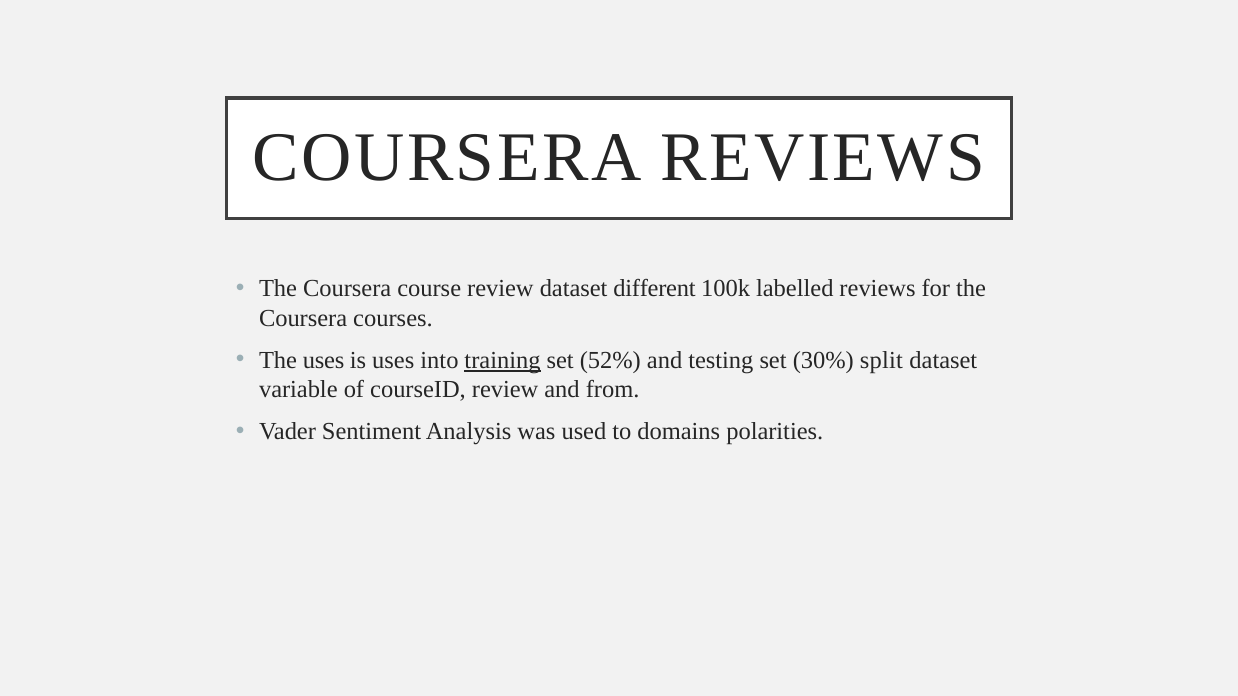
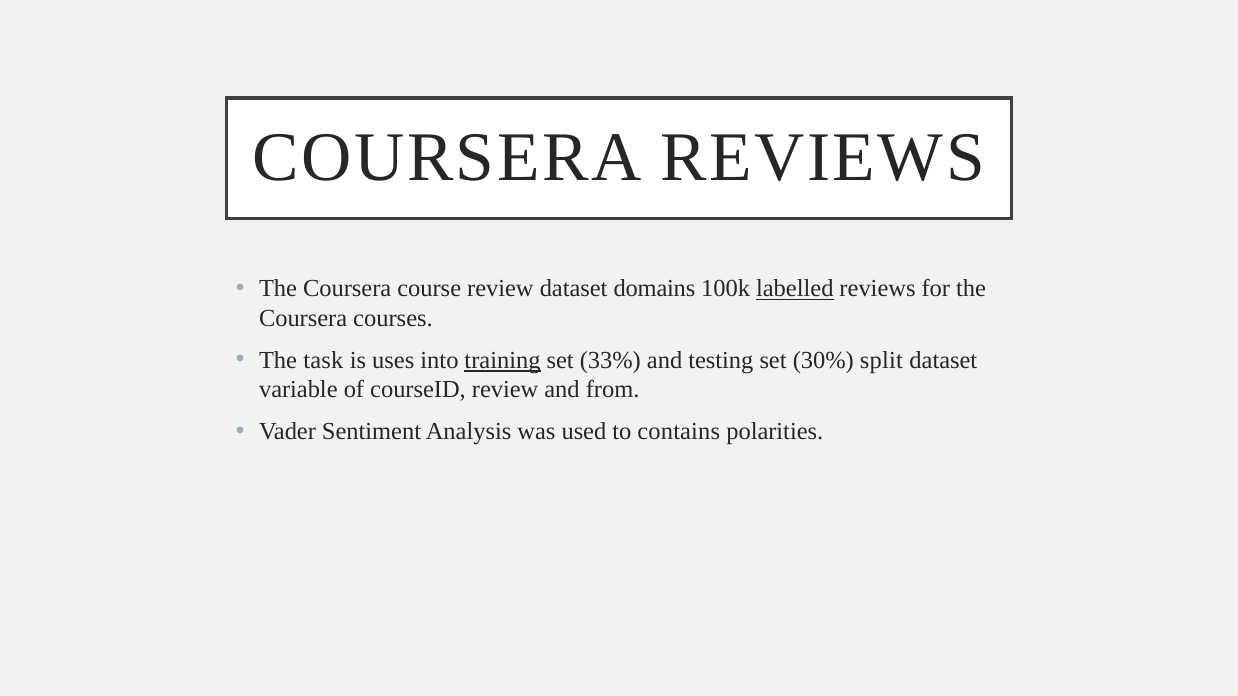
different: different -> domains (654, 289)
labelled underline: none -> present (795, 289)
The uses: uses -> task (323, 360)
52%: 52% -> 33% (610, 360)
domains: domains -> contains (679, 432)
